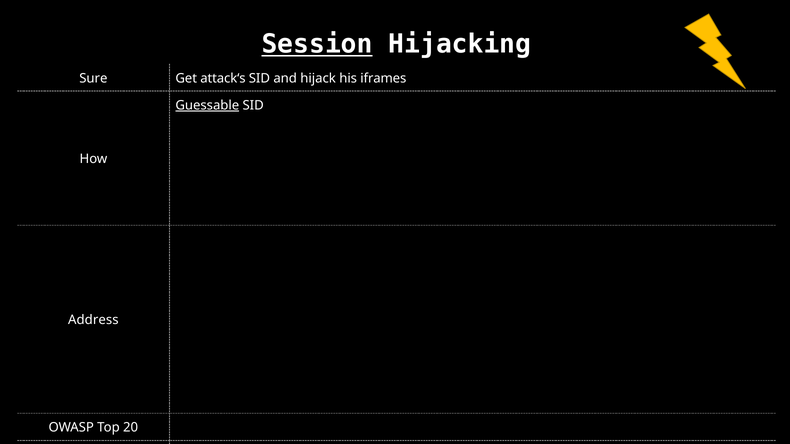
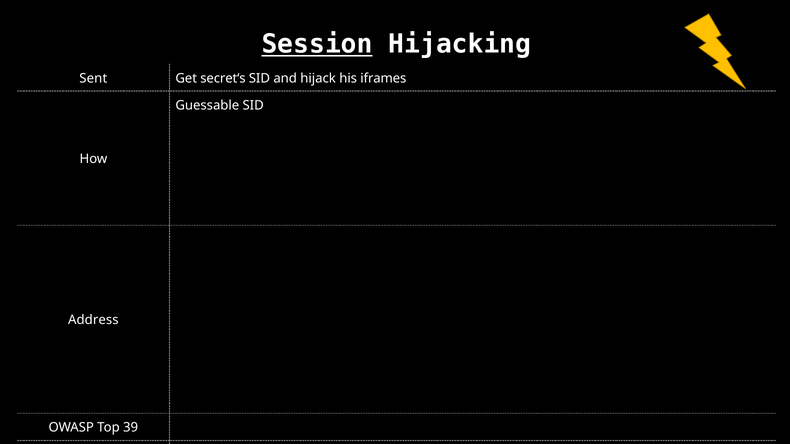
Sure: Sure -> Sent (93, 78)
attack‘s: attack‘s -> secret‘s (223, 78)
Guessable underline: present -> none (207, 105)
20: 20 -> 39 (131, 428)
